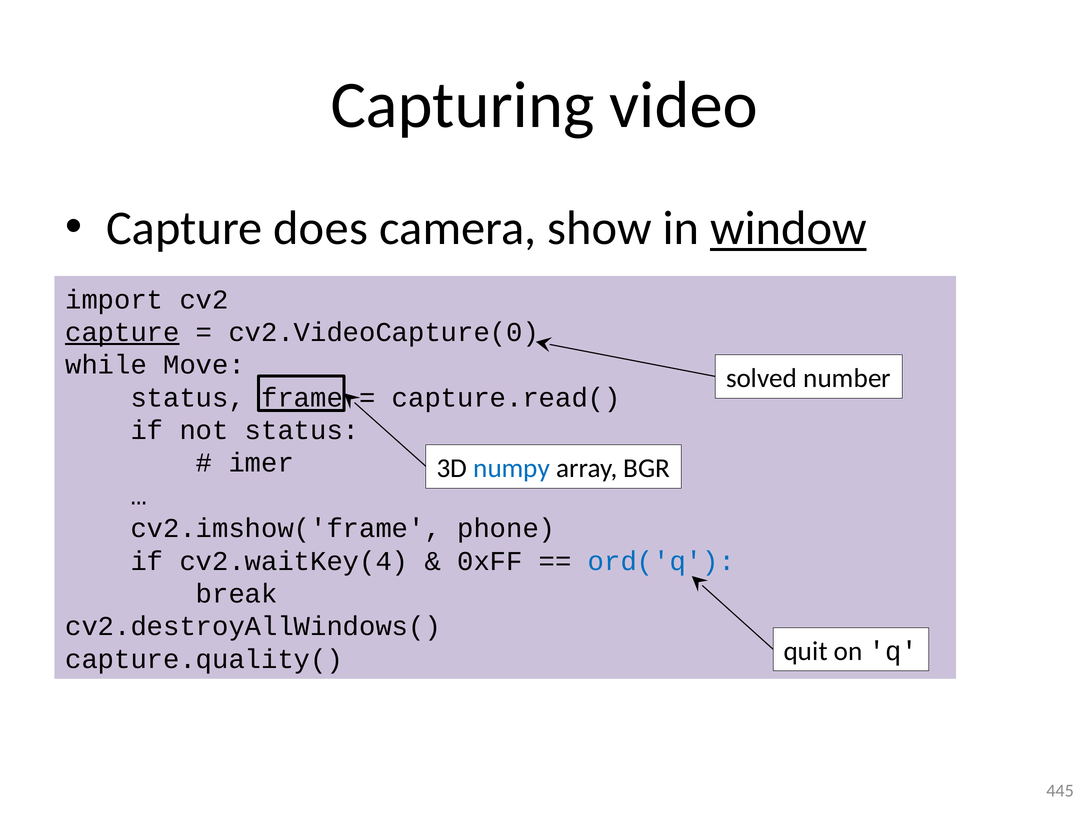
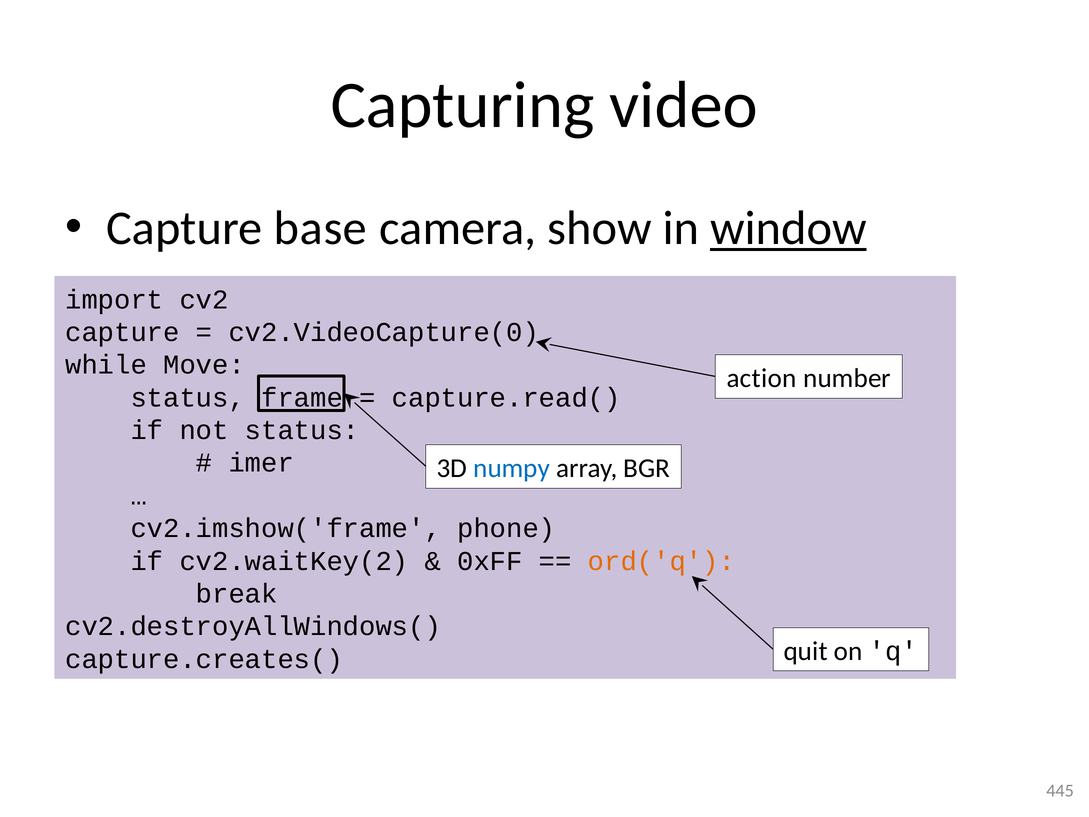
does: does -> base (320, 228)
capture underline: present -> none (122, 332)
solved: solved -> action (762, 378)
cv2.waitKey(4: cv2.waitKey(4 -> cv2.waitKey(2 (294, 561)
ord('q colour: blue -> orange (661, 561)
capture.quality(: capture.quality( -> capture.creates( (204, 659)
